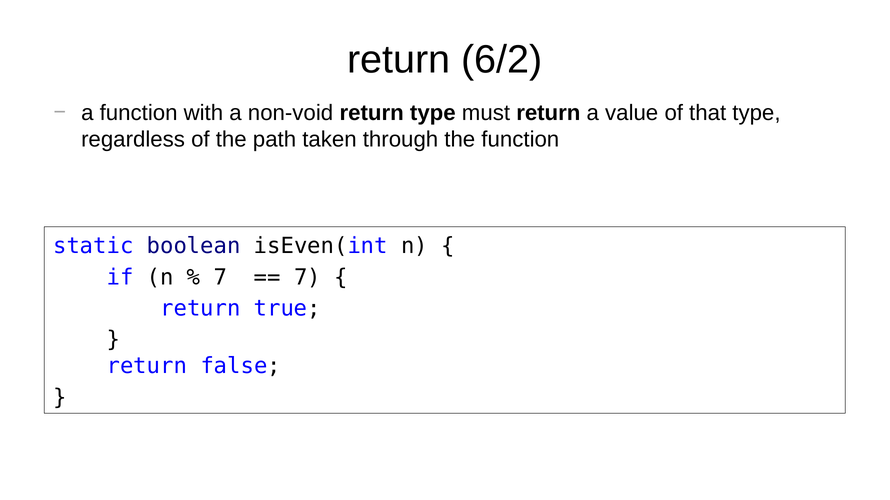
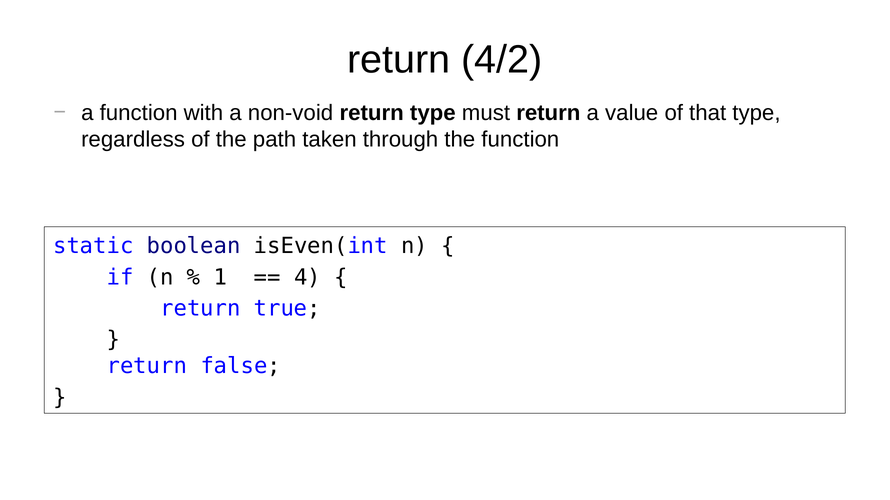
6/2: 6/2 -> 4/2 (502, 60)
7: 7 -> 1 (220, 278)
7: 7 -> 4 (307, 278)
